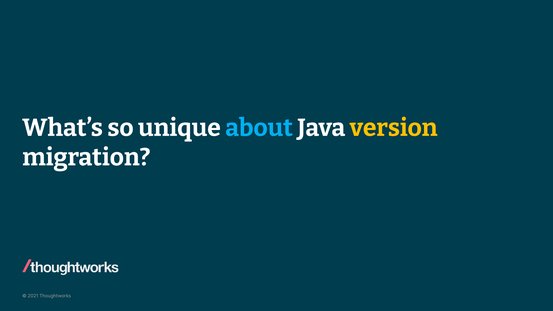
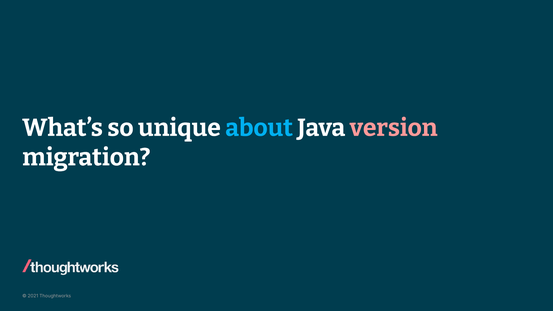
version colour: yellow -> pink (394, 128)
